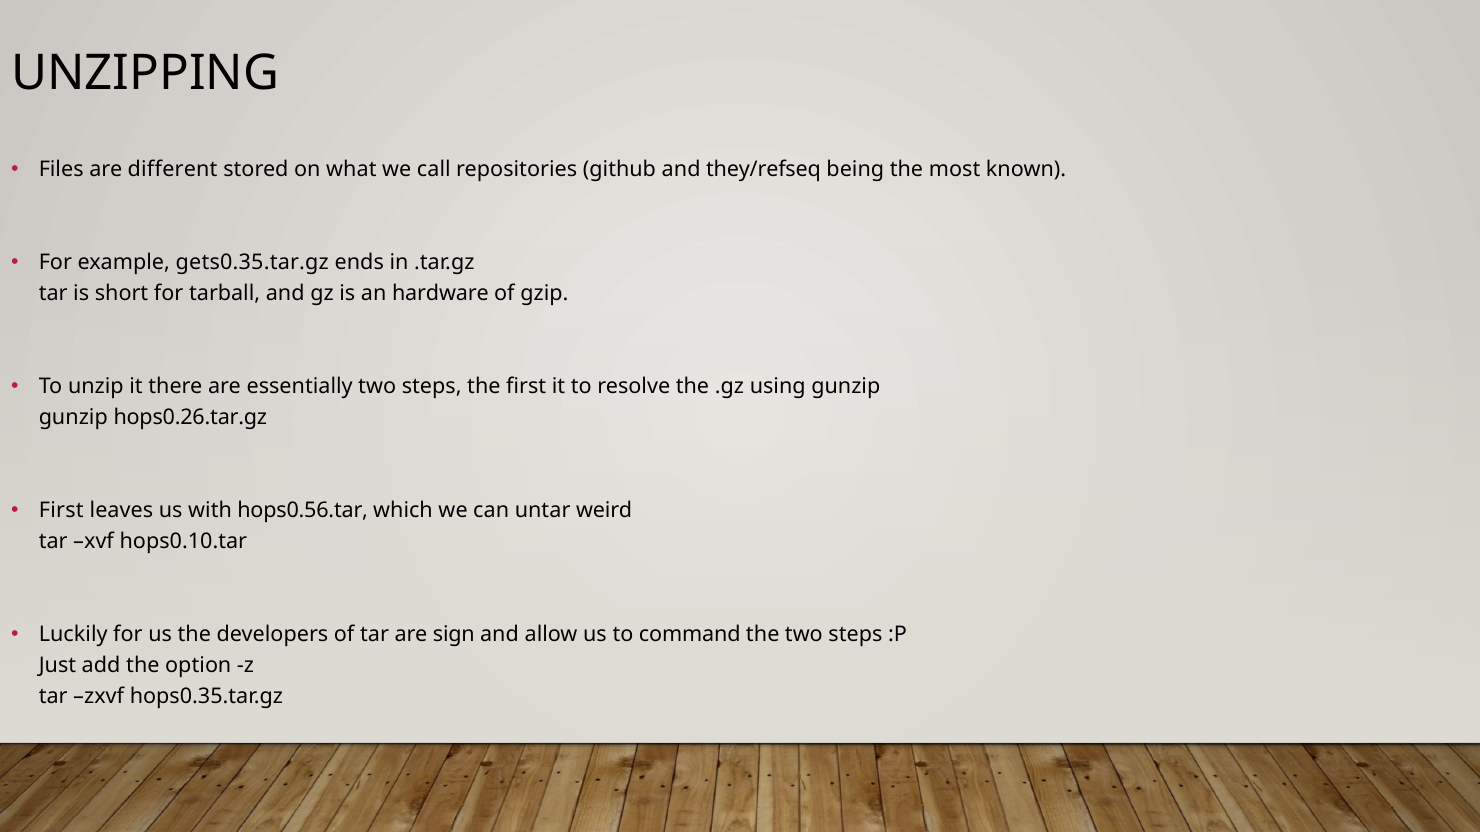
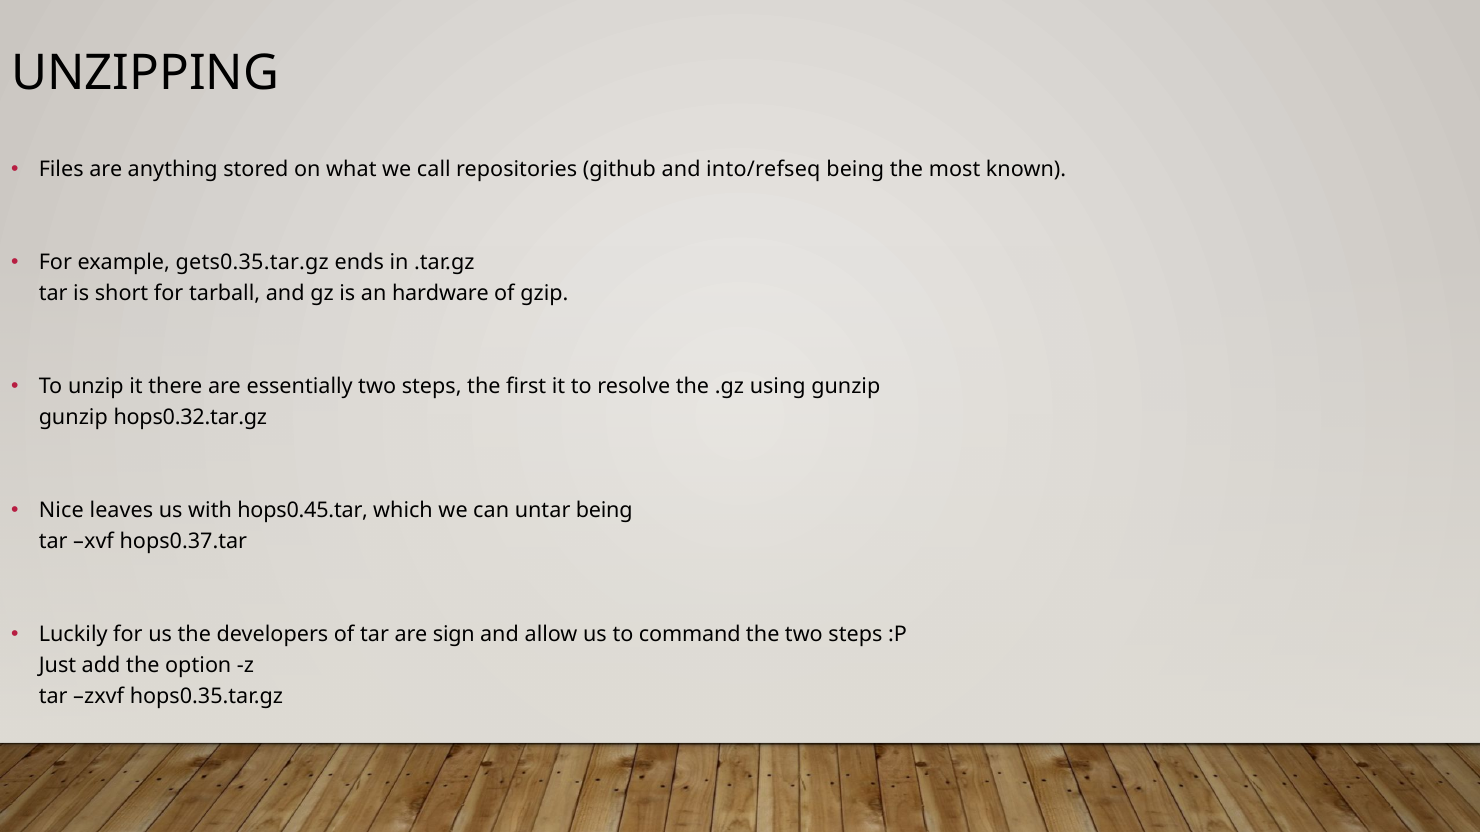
different: different -> anything (173, 170)
they/refseq: they/refseq -> into/refseq (763, 170)
hops0.26.tar.gz: hops0.26.tar.gz -> hops0.32.tar.gz (190, 418)
First: First -> Nice (61, 511)
hops0.56.tar: hops0.56.tar -> hops0.45.tar (303, 511)
untar weird: weird -> being (604, 511)
hops0.10.tar: hops0.10.tar -> hops0.37.tar (183, 542)
